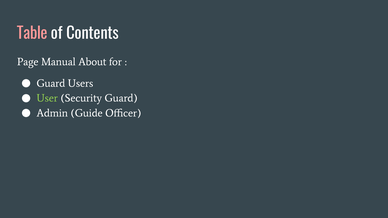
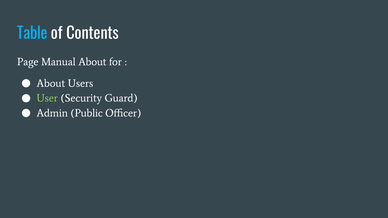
Table colour: pink -> light blue (32, 34)
Guard: Guard -> About (51, 83)
Guide: Guide -> Public (87, 113)
